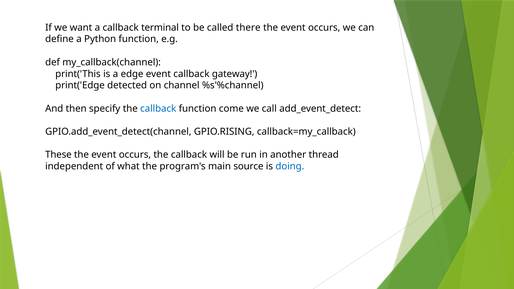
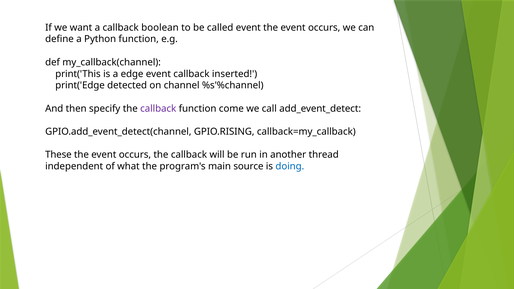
terminal: terminal -> boolean (160, 28)
called there: there -> event (248, 28)
gateway: gateway -> inserted (235, 74)
callback colour: blue -> purple (158, 109)
